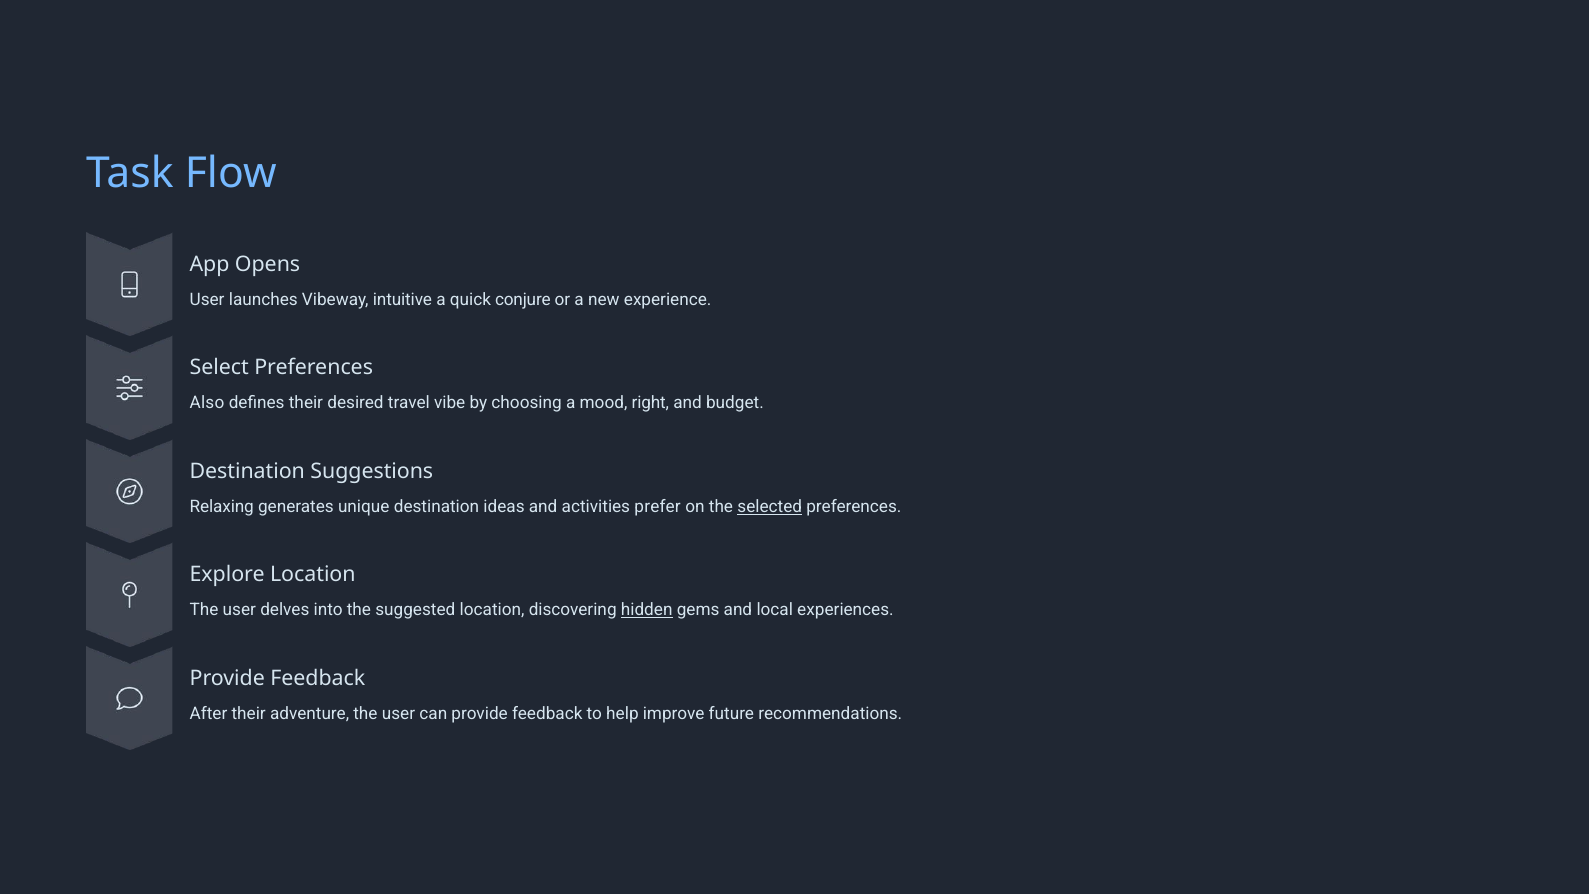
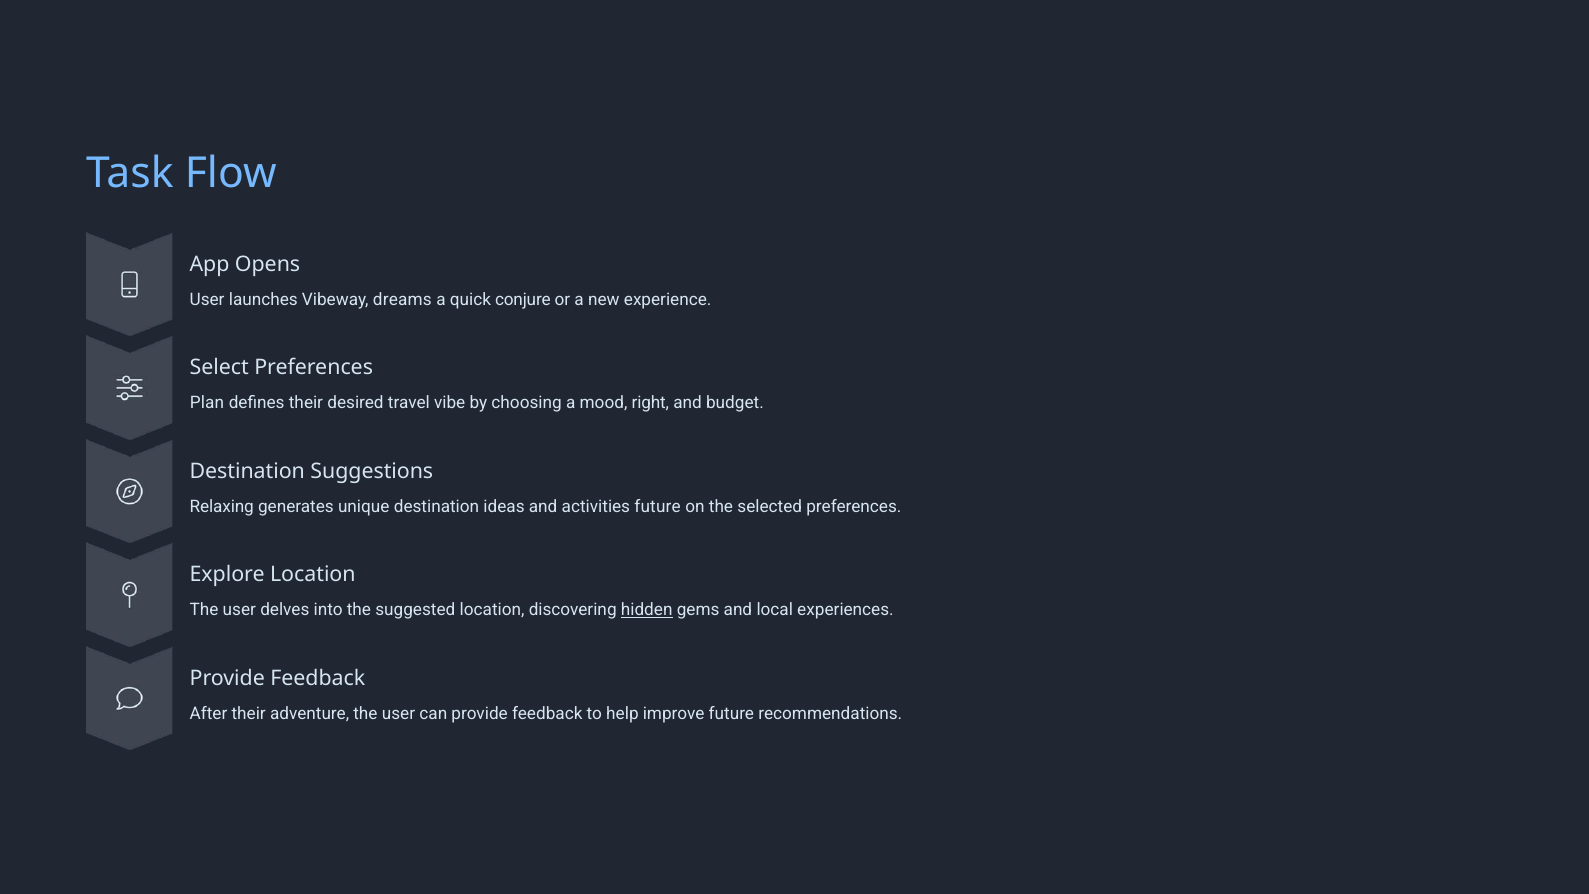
intuitive: intuitive -> dreams (402, 300)
Also: Also -> Plan (207, 403)
activities prefer: prefer -> future (658, 507)
selected underline: present -> none (770, 507)
